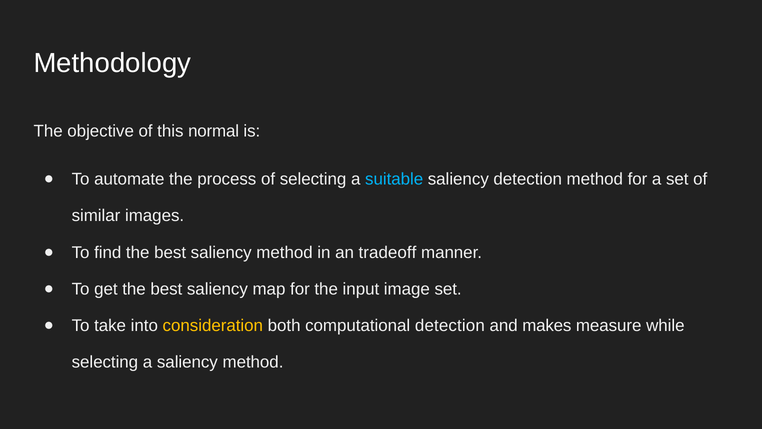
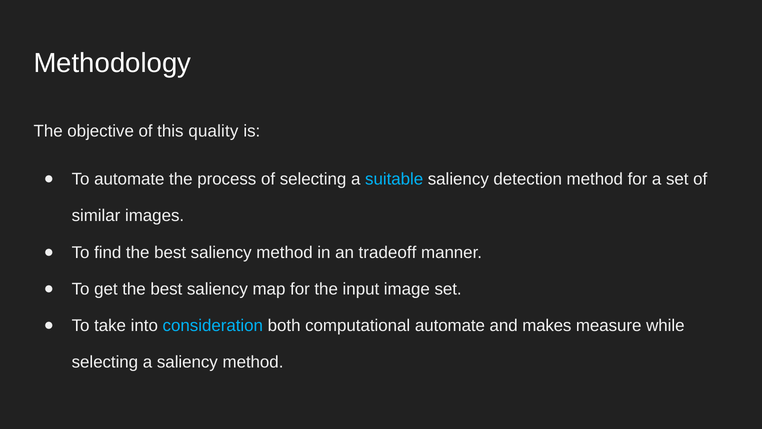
normal: normal -> quality (213, 131)
consideration colour: yellow -> light blue (213, 325)
computational detection: detection -> automate (450, 325)
